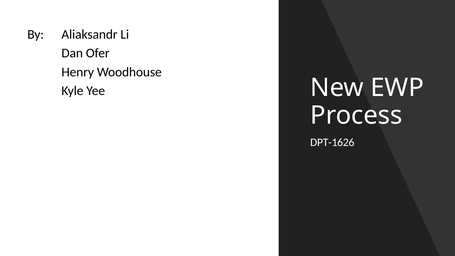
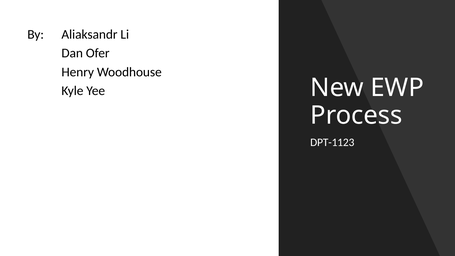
DPT-1626: DPT-1626 -> DPT-1123 (332, 142)
